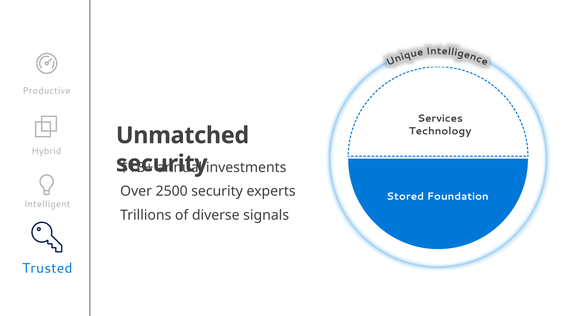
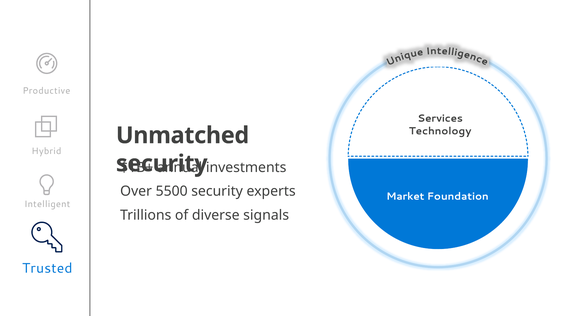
2500: 2500 -> 5500 (172, 191)
Stored: Stored -> Market (405, 196)
